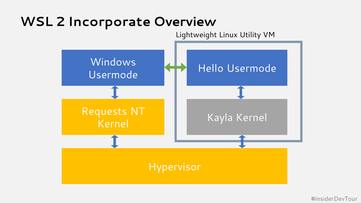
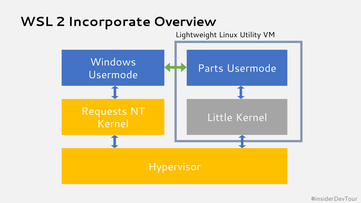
Hello: Hello -> Parts (211, 69)
Kayla: Kayla -> Little (220, 118)
